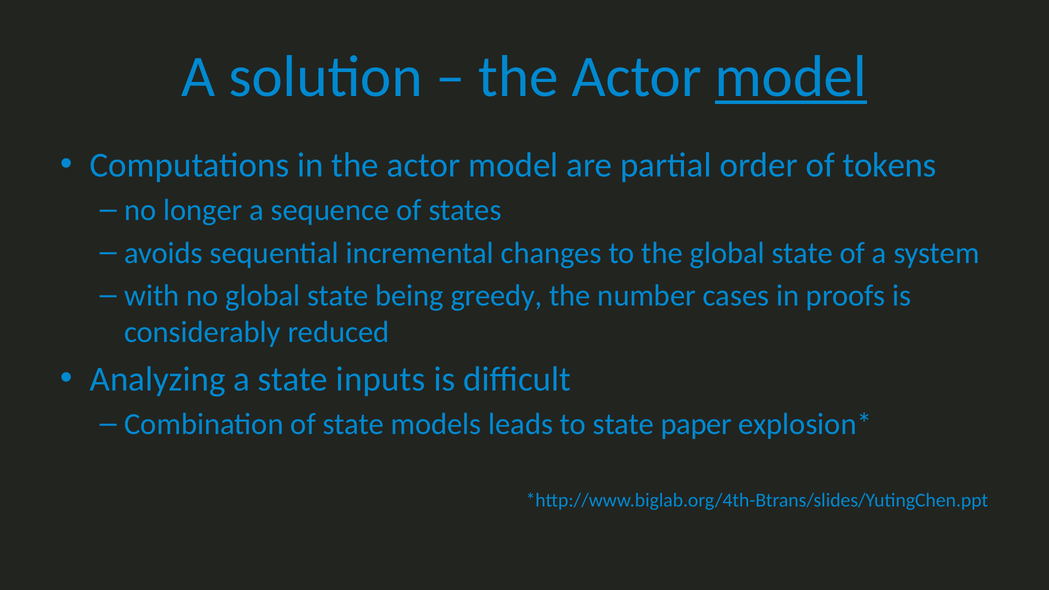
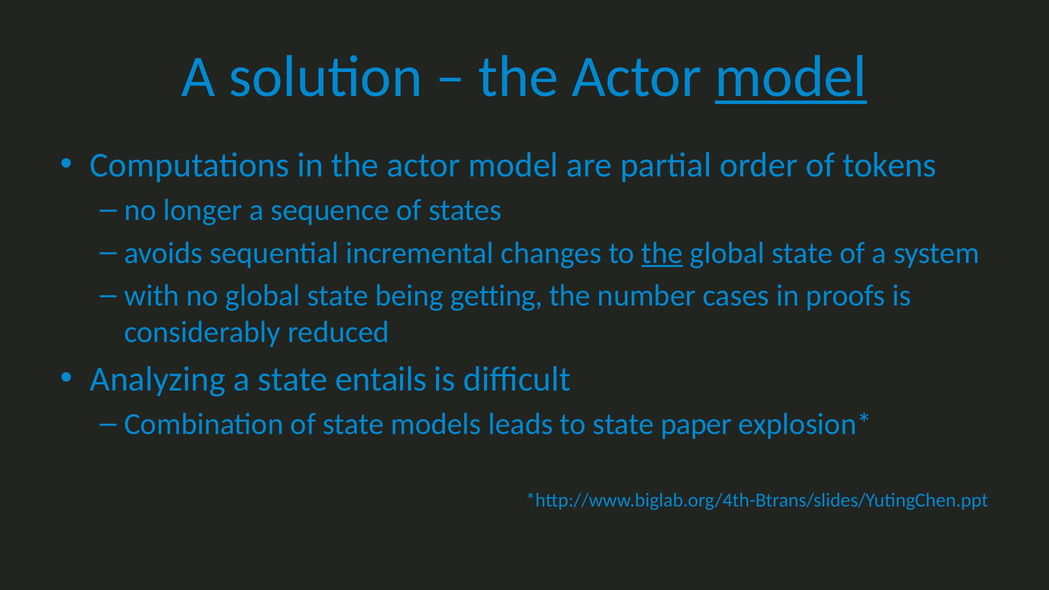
the underline: none -> present (662, 253)
greedy: greedy -> getting (497, 296)
inputs: inputs -> entails (381, 379)
